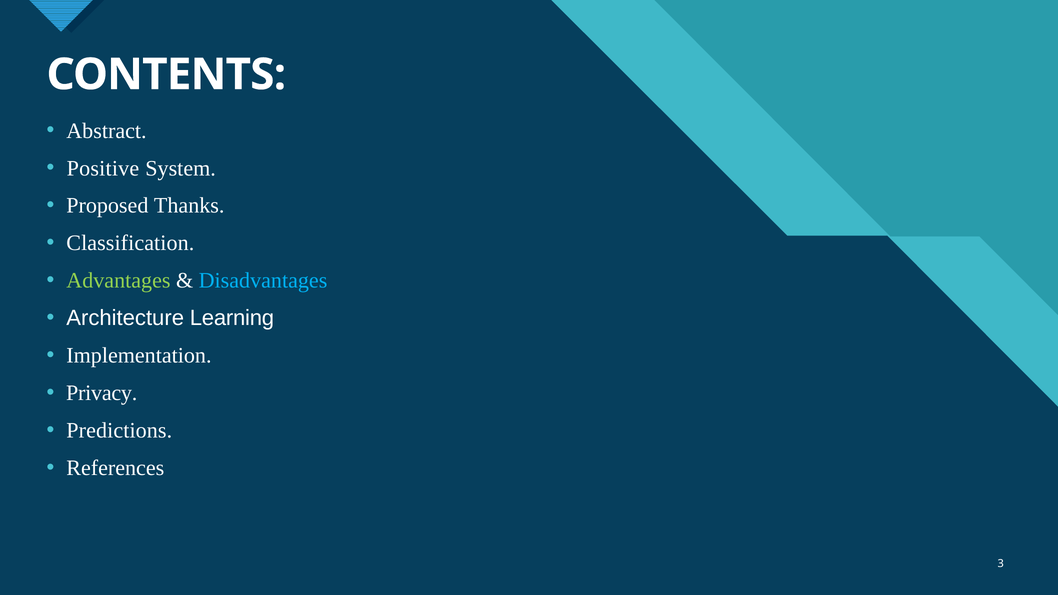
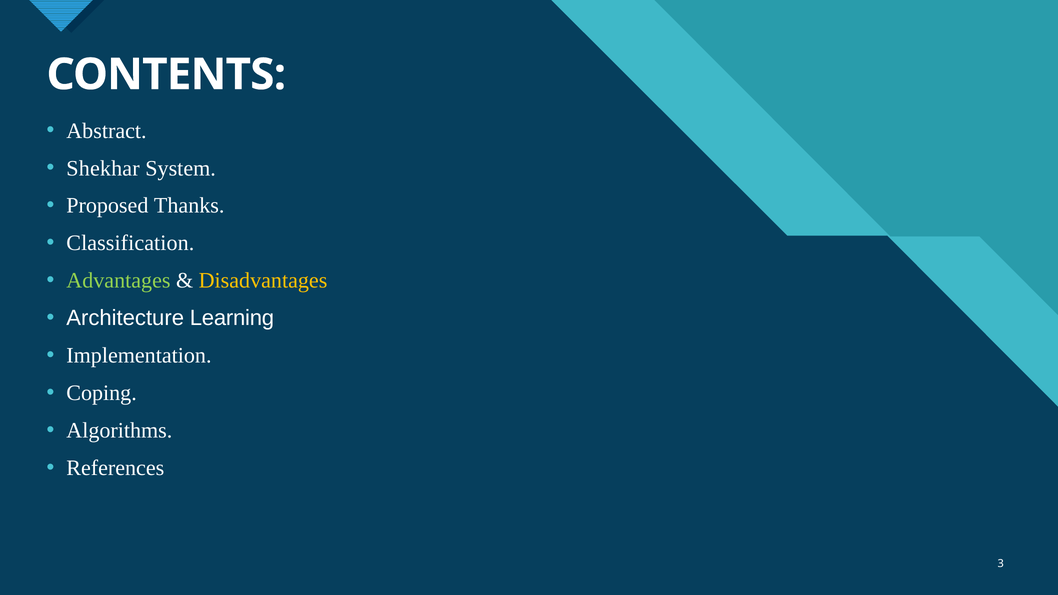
Positive: Positive -> Shekhar (103, 168)
Disadvantages colour: light blue -> yellow (263, 281)
Privacy: Privacy -> Coping (102, 393)
Predictions: Predictions -> Algorithms (119, 431)
